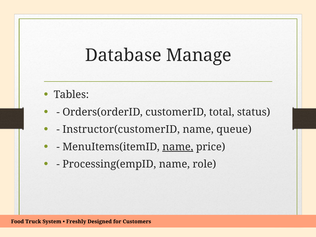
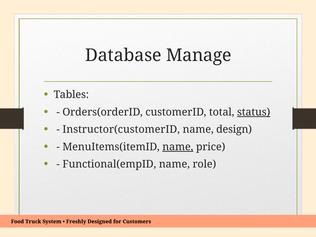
status underline: none -> present (254, 112)
queue: queue -> design (234, 129)
Processing(empID: Processing(empID -> Functional(empID (109, 164)
